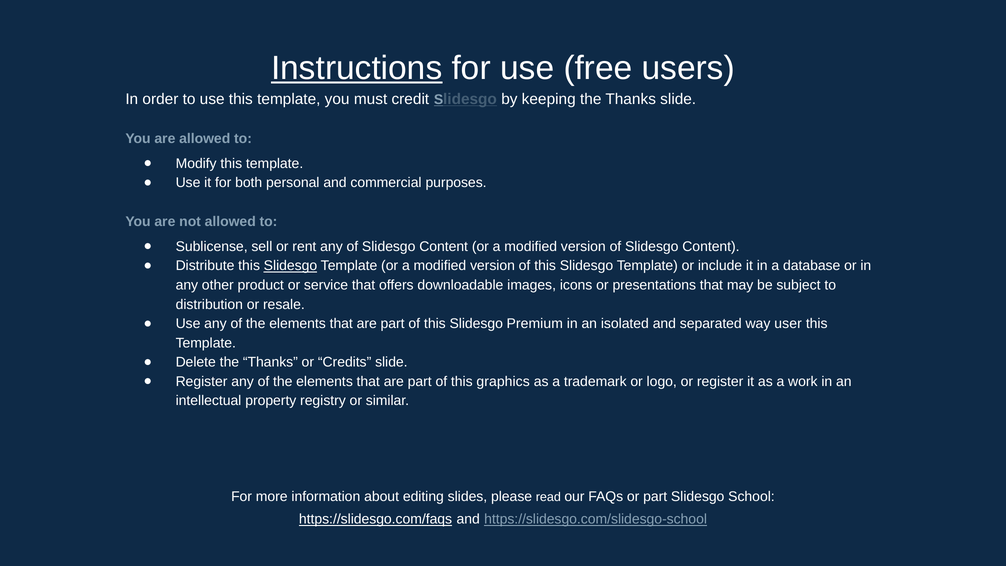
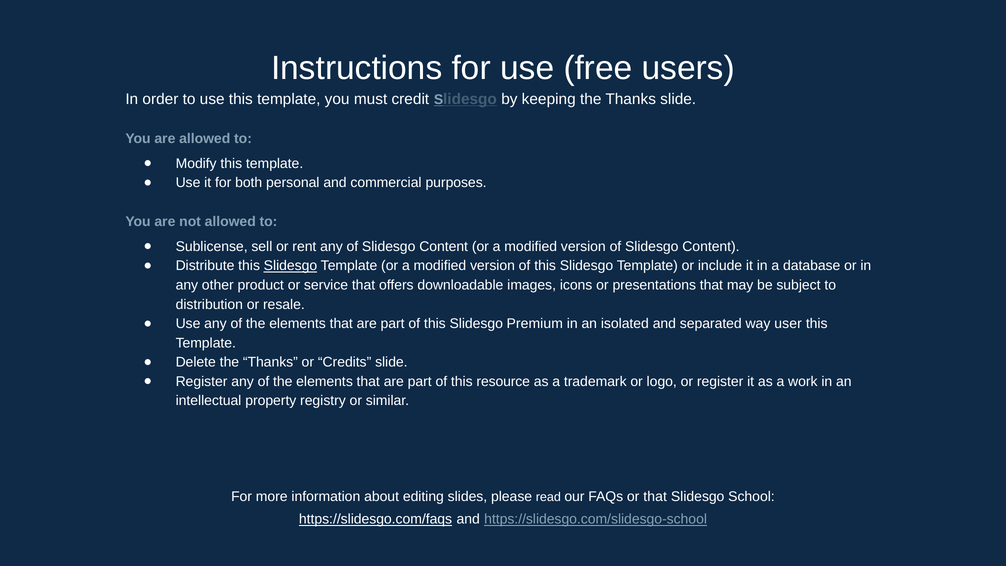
Instructions underline: present -> none (357, 68)
graphics: graphics -> resource (503, 382)
or part: part -> that (655, 497)
